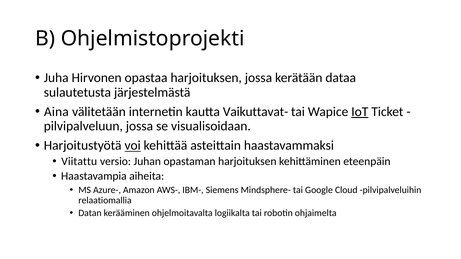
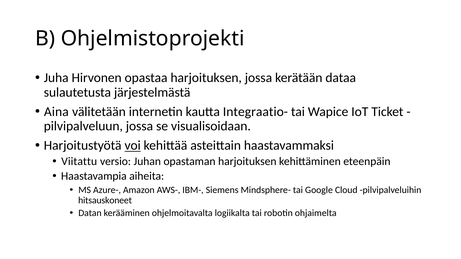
Vaikuttavat-: Vaikuttavat- -> Integraatio- (255, 112)
IoT underline: present -> none (360, 112)
relaatiomallia: relaatiomallia -> hitsauskoneet (105, 201)
